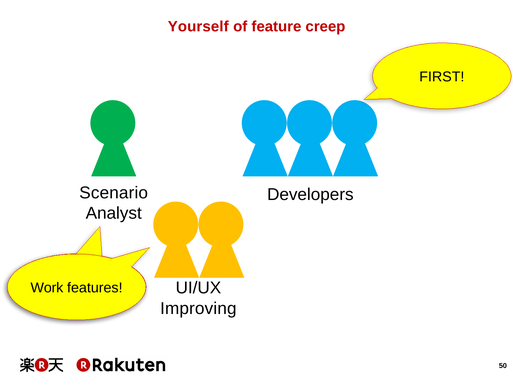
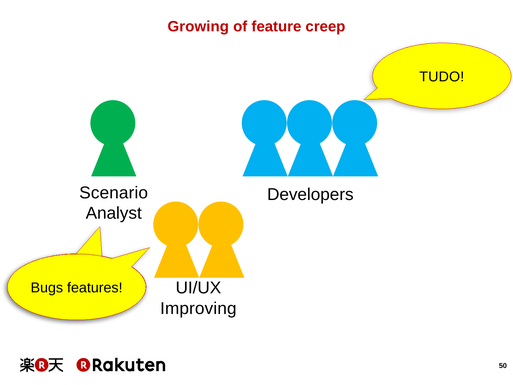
Yourself: Yourself -> Growing (198, 27)
FIRST: FIRST -> TUDO (442, 77)
Work: Work -> Bugs (47, 288)
